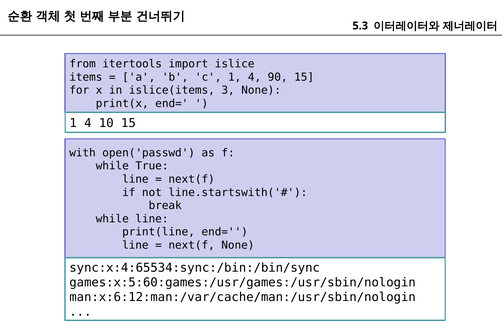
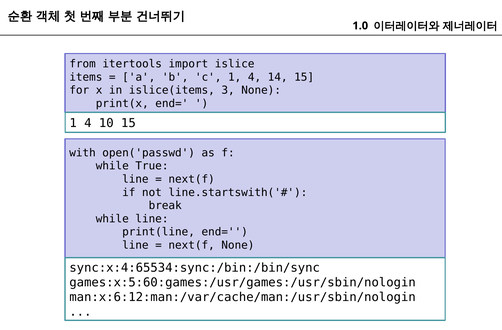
5.3: 5.3 -> 1.0 (360, 26)
90: 90 -> 14 (278, 77)
